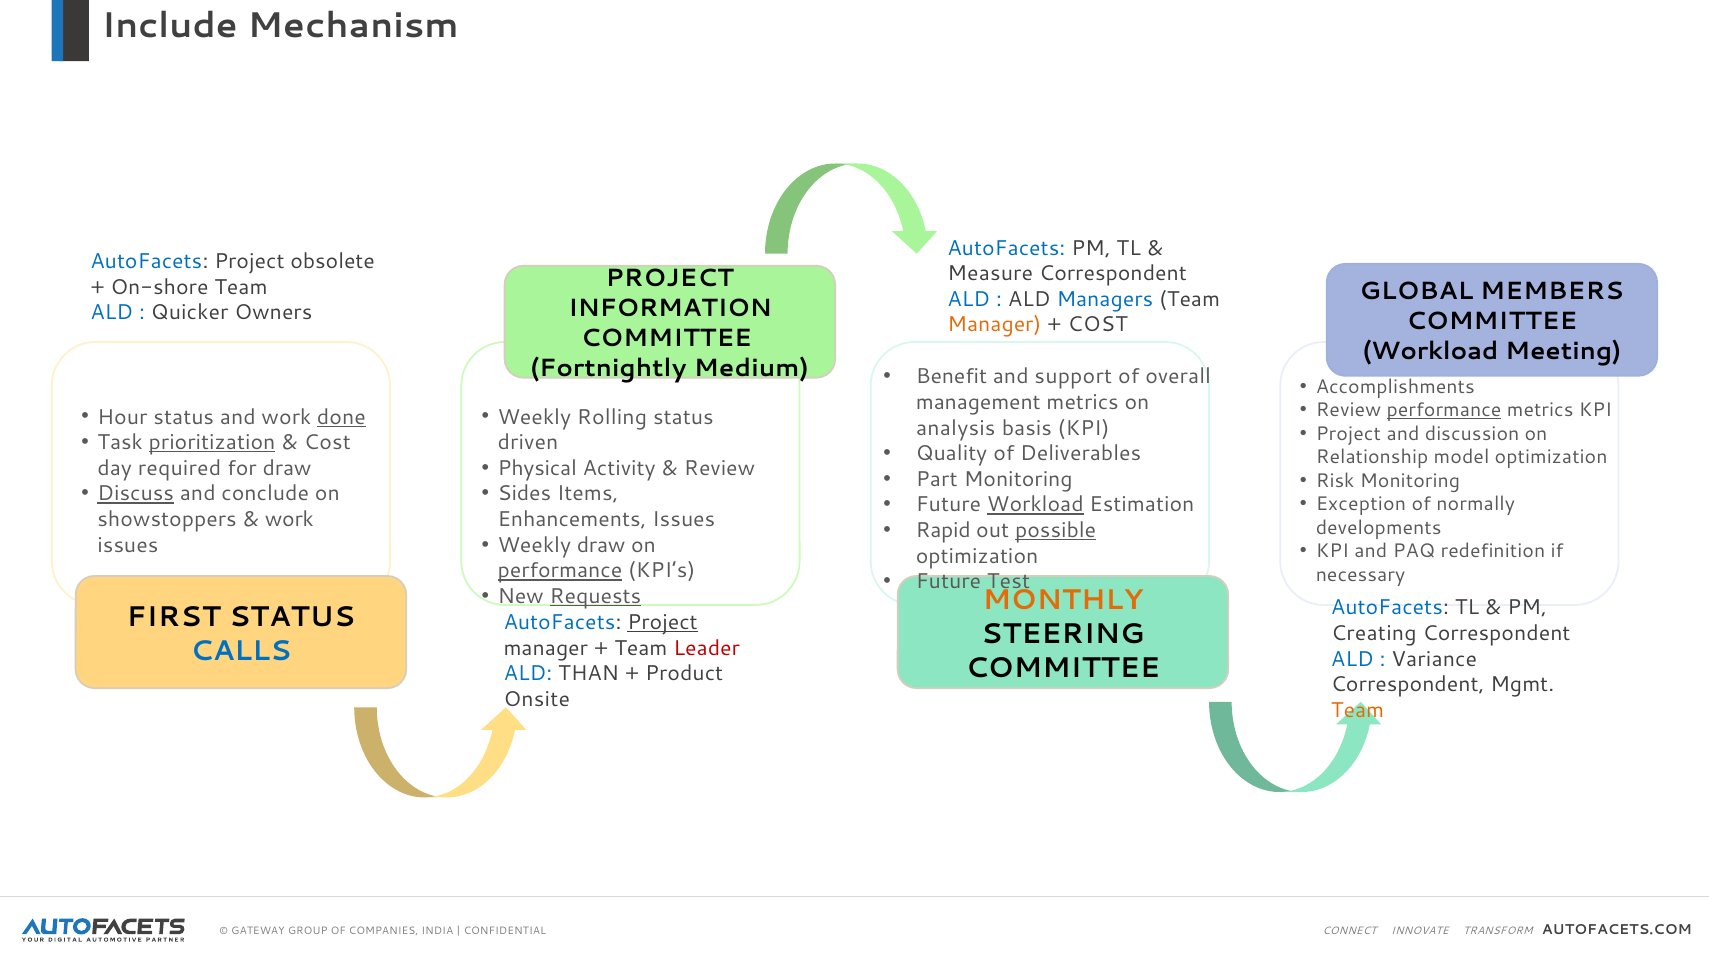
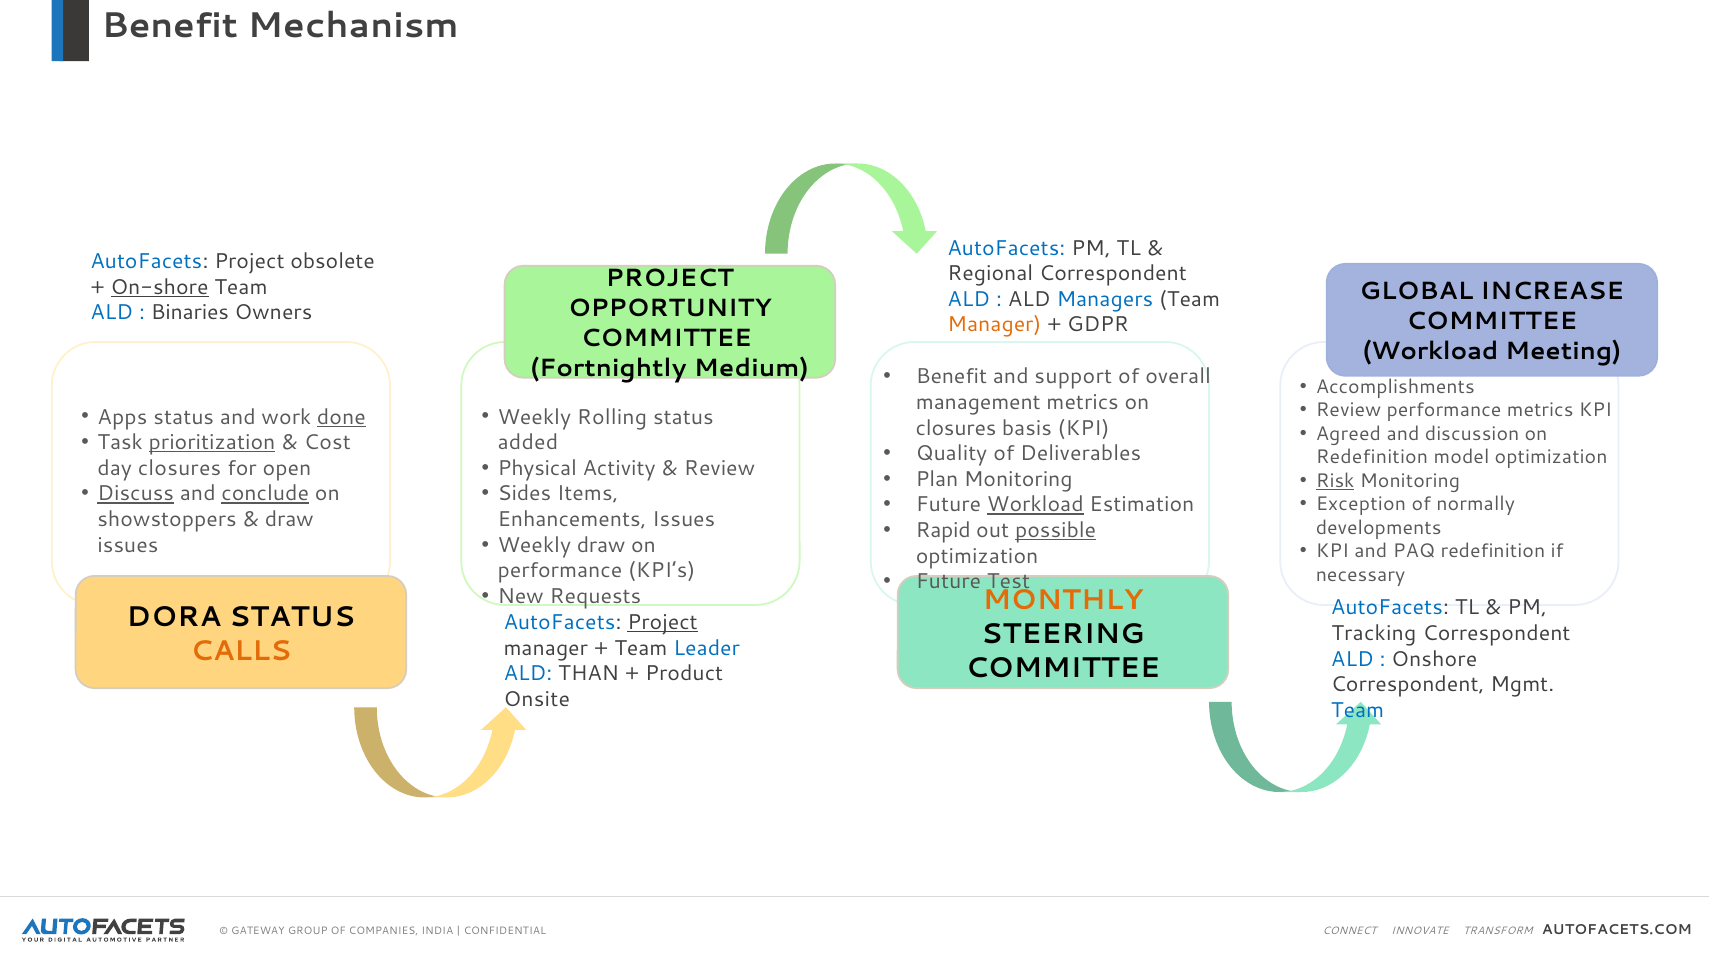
Include: Include -> Benefit (170, 25)
Measure: Measure -> Regional (990, 274)
On-shore underline: none -> present (160, 287)
MEMBERS: MEMBERS -> INCREASE (1552, 292)
INFORMATION: INFORMATION -> OPPORTUNITY (670, 309)
Quicker: Quicker -> Binaries (190, 313)
COST: COST -> GDPR (1098, 325)
performance underline: present -> none (1444, 411)
Hour: Hour -> Apps (122, 417)
analysis: analysis -> closures (956, 428)
Project: Project -> Agreed (1348, 434)
driven: driven -> added (528, 443)
Relationship: Relationship -> Redefinition (1372, 458)
day required: required -> closures (180, 468)
for draw: draw -> open (287, 468)
Part: Part -> Plan (937, 479)
Risk underline: none -> present (1335, 481)
conclude underline: none -> present (265, 494)
work: work -> draw (289, 520)
performance underline: present -> none (560, 571)
Requests underline: present -> none (595, 597)
FIRST: FIRST -> DORA (174, 617)
Creating: Creating -> Tracking (1374, 634)
Leader colour: red -> blue (707, 648)
CALLS colour: blue -> orange (241, 651)
Variance: Variance -> Onshore (1434, 659)
Team colour: orange -> blue (1358, 711)
